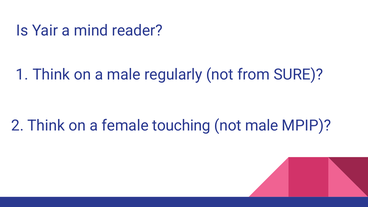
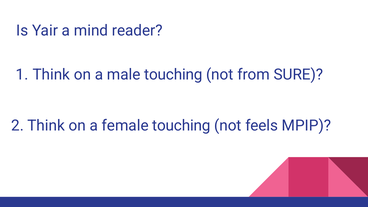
male regularly: regularly -> touching (173, 75)
not male: male -> feels (262, 126)
